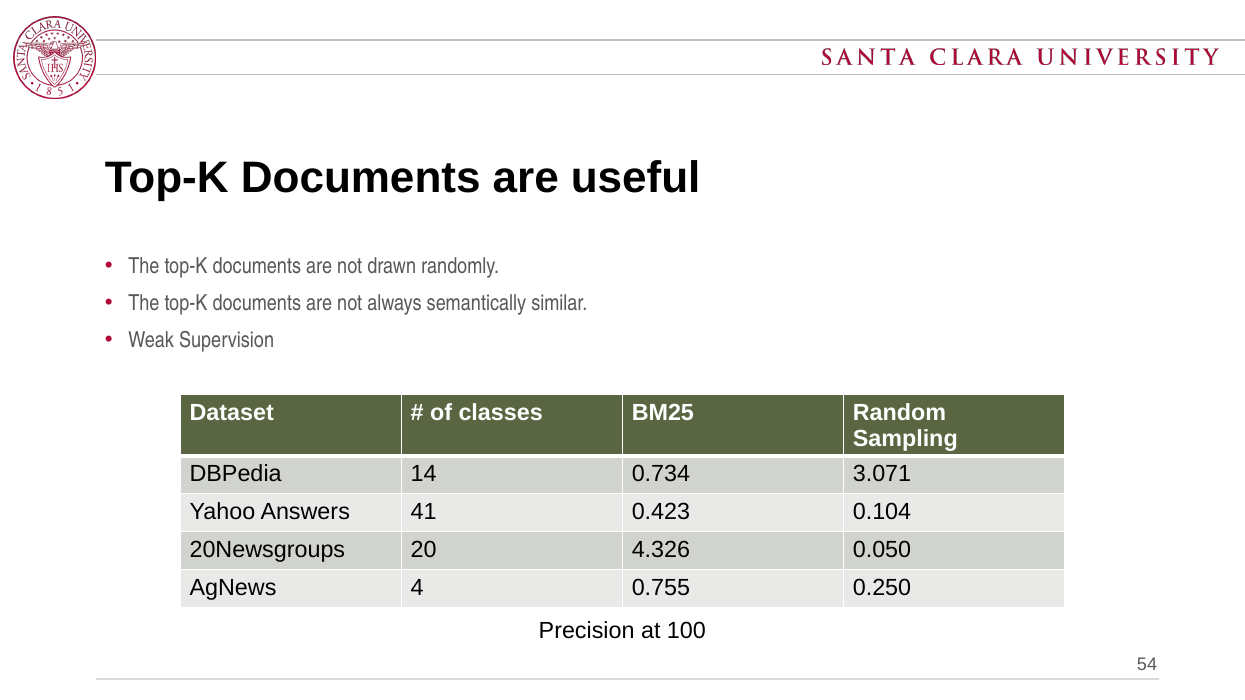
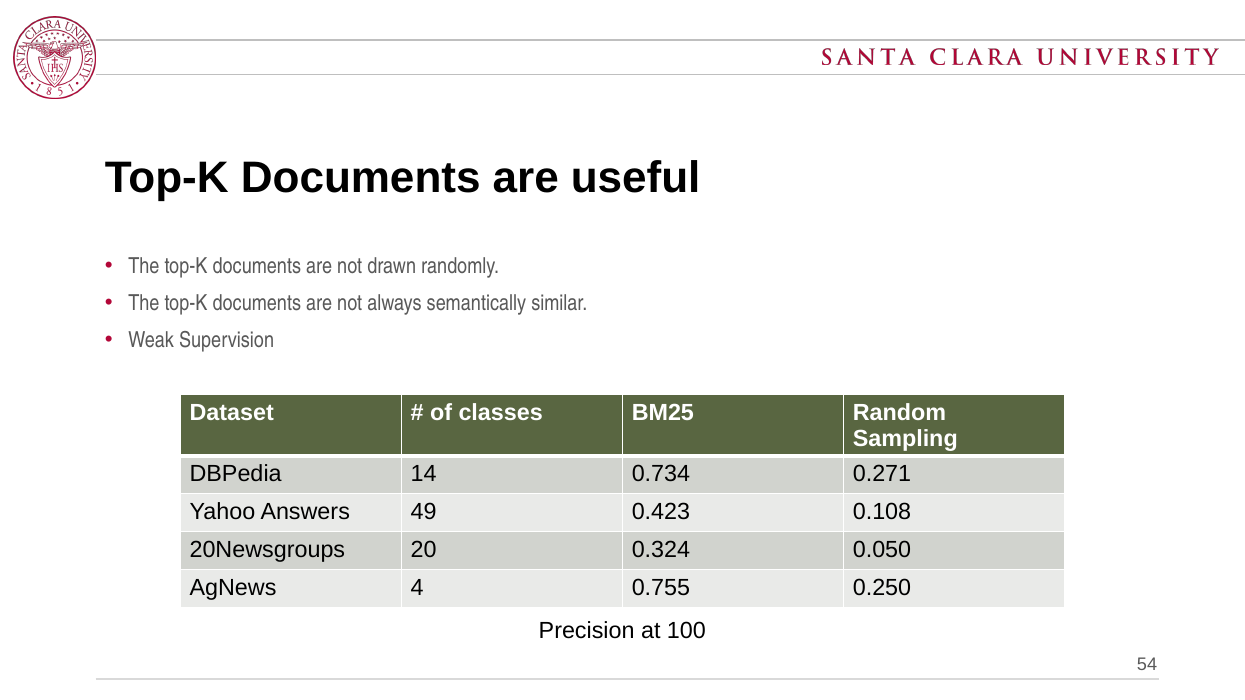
3.071: 3.071 -> 0.271 (882, 474)
41: 41 -> 49 (424, 512)
0.104: 0.104 -> 0.108 (882, 512)
4.326: 4.326 -> 0.324 (661, 550)
